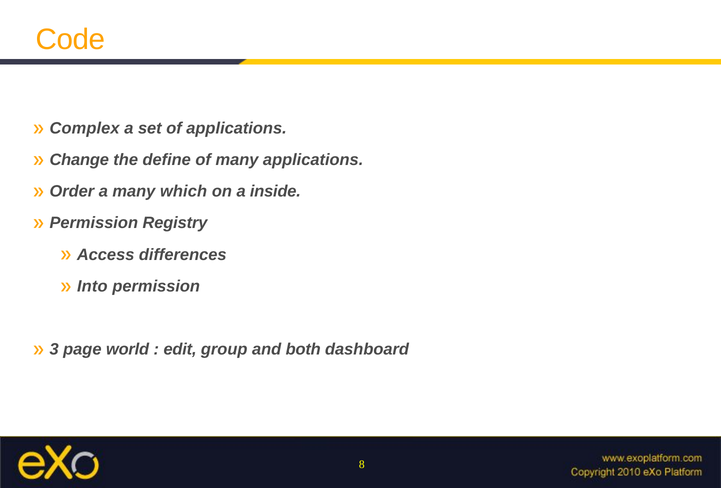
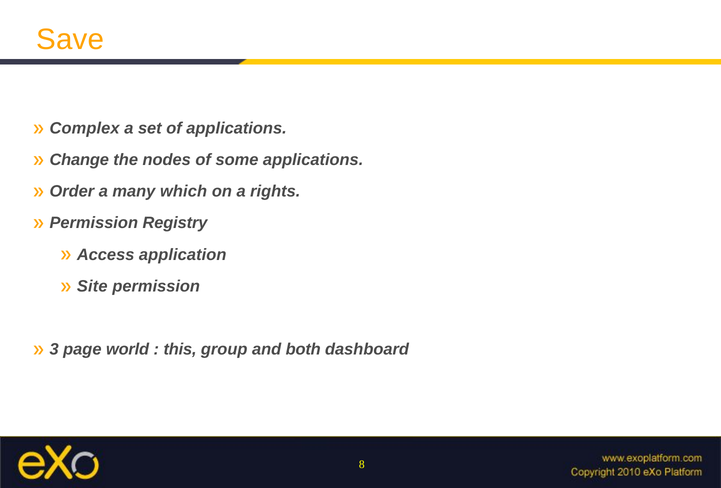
Code: Code -> Save (70, 39)
define: define -> nodes (167, 160)
of many: many -> some (237, 160)
inside: inside -> rights (275, 192)
differences: differences -> application (183, 255)
Into: Into -> Site (92, 286)
edit: edit -> this (180, 350)
